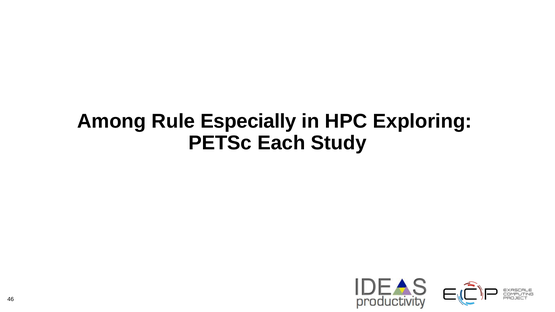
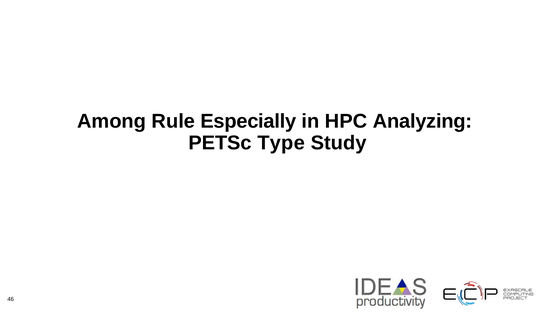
Exploring: Exploring -> Analyzing (423, 121)
Each: Each -> Type (281, 143)
